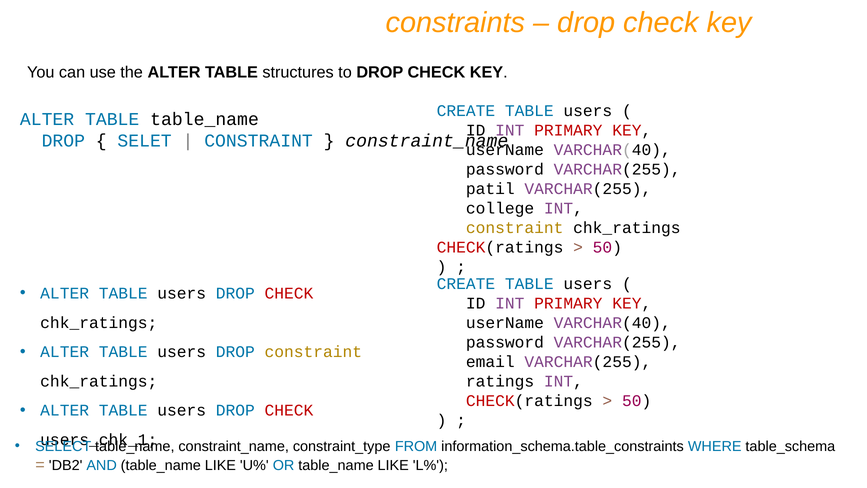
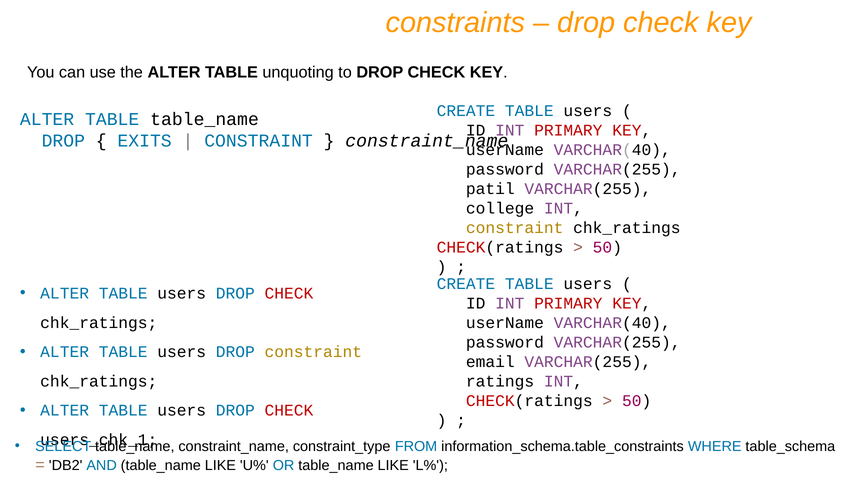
structures: structures -> unquoting (298, 72)
SELET: SELET -> EXITS (145, 141)
